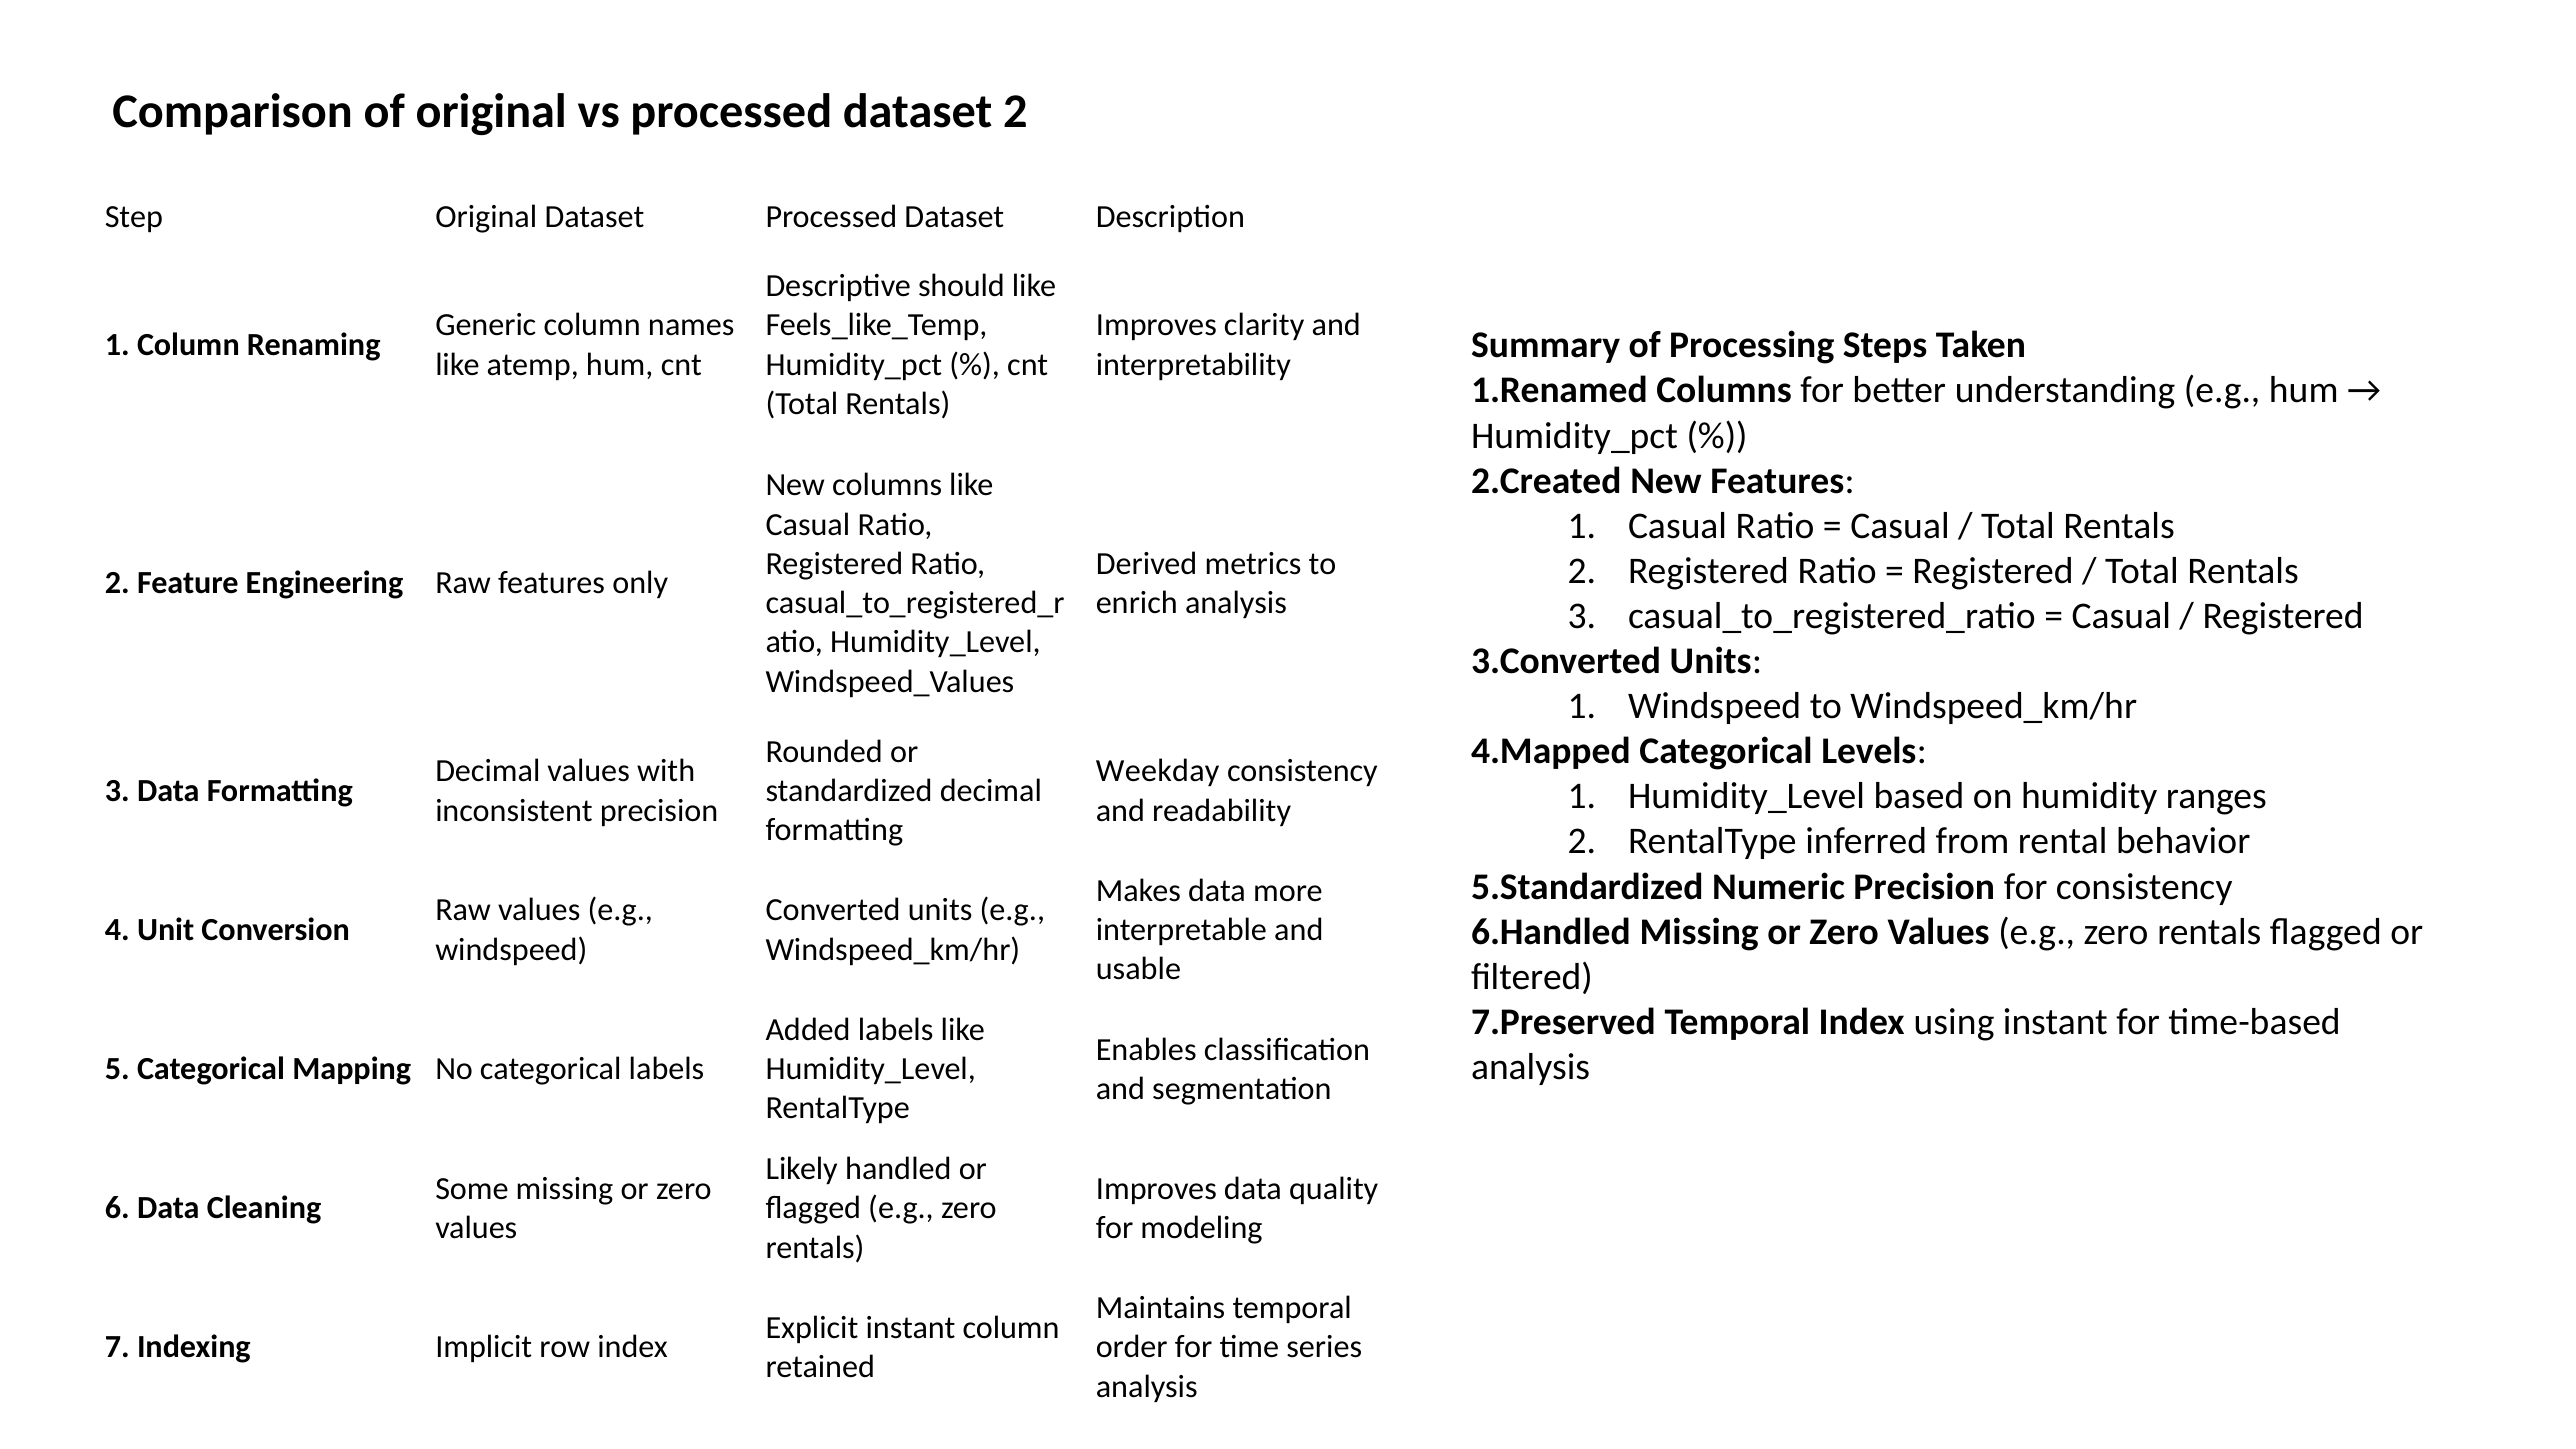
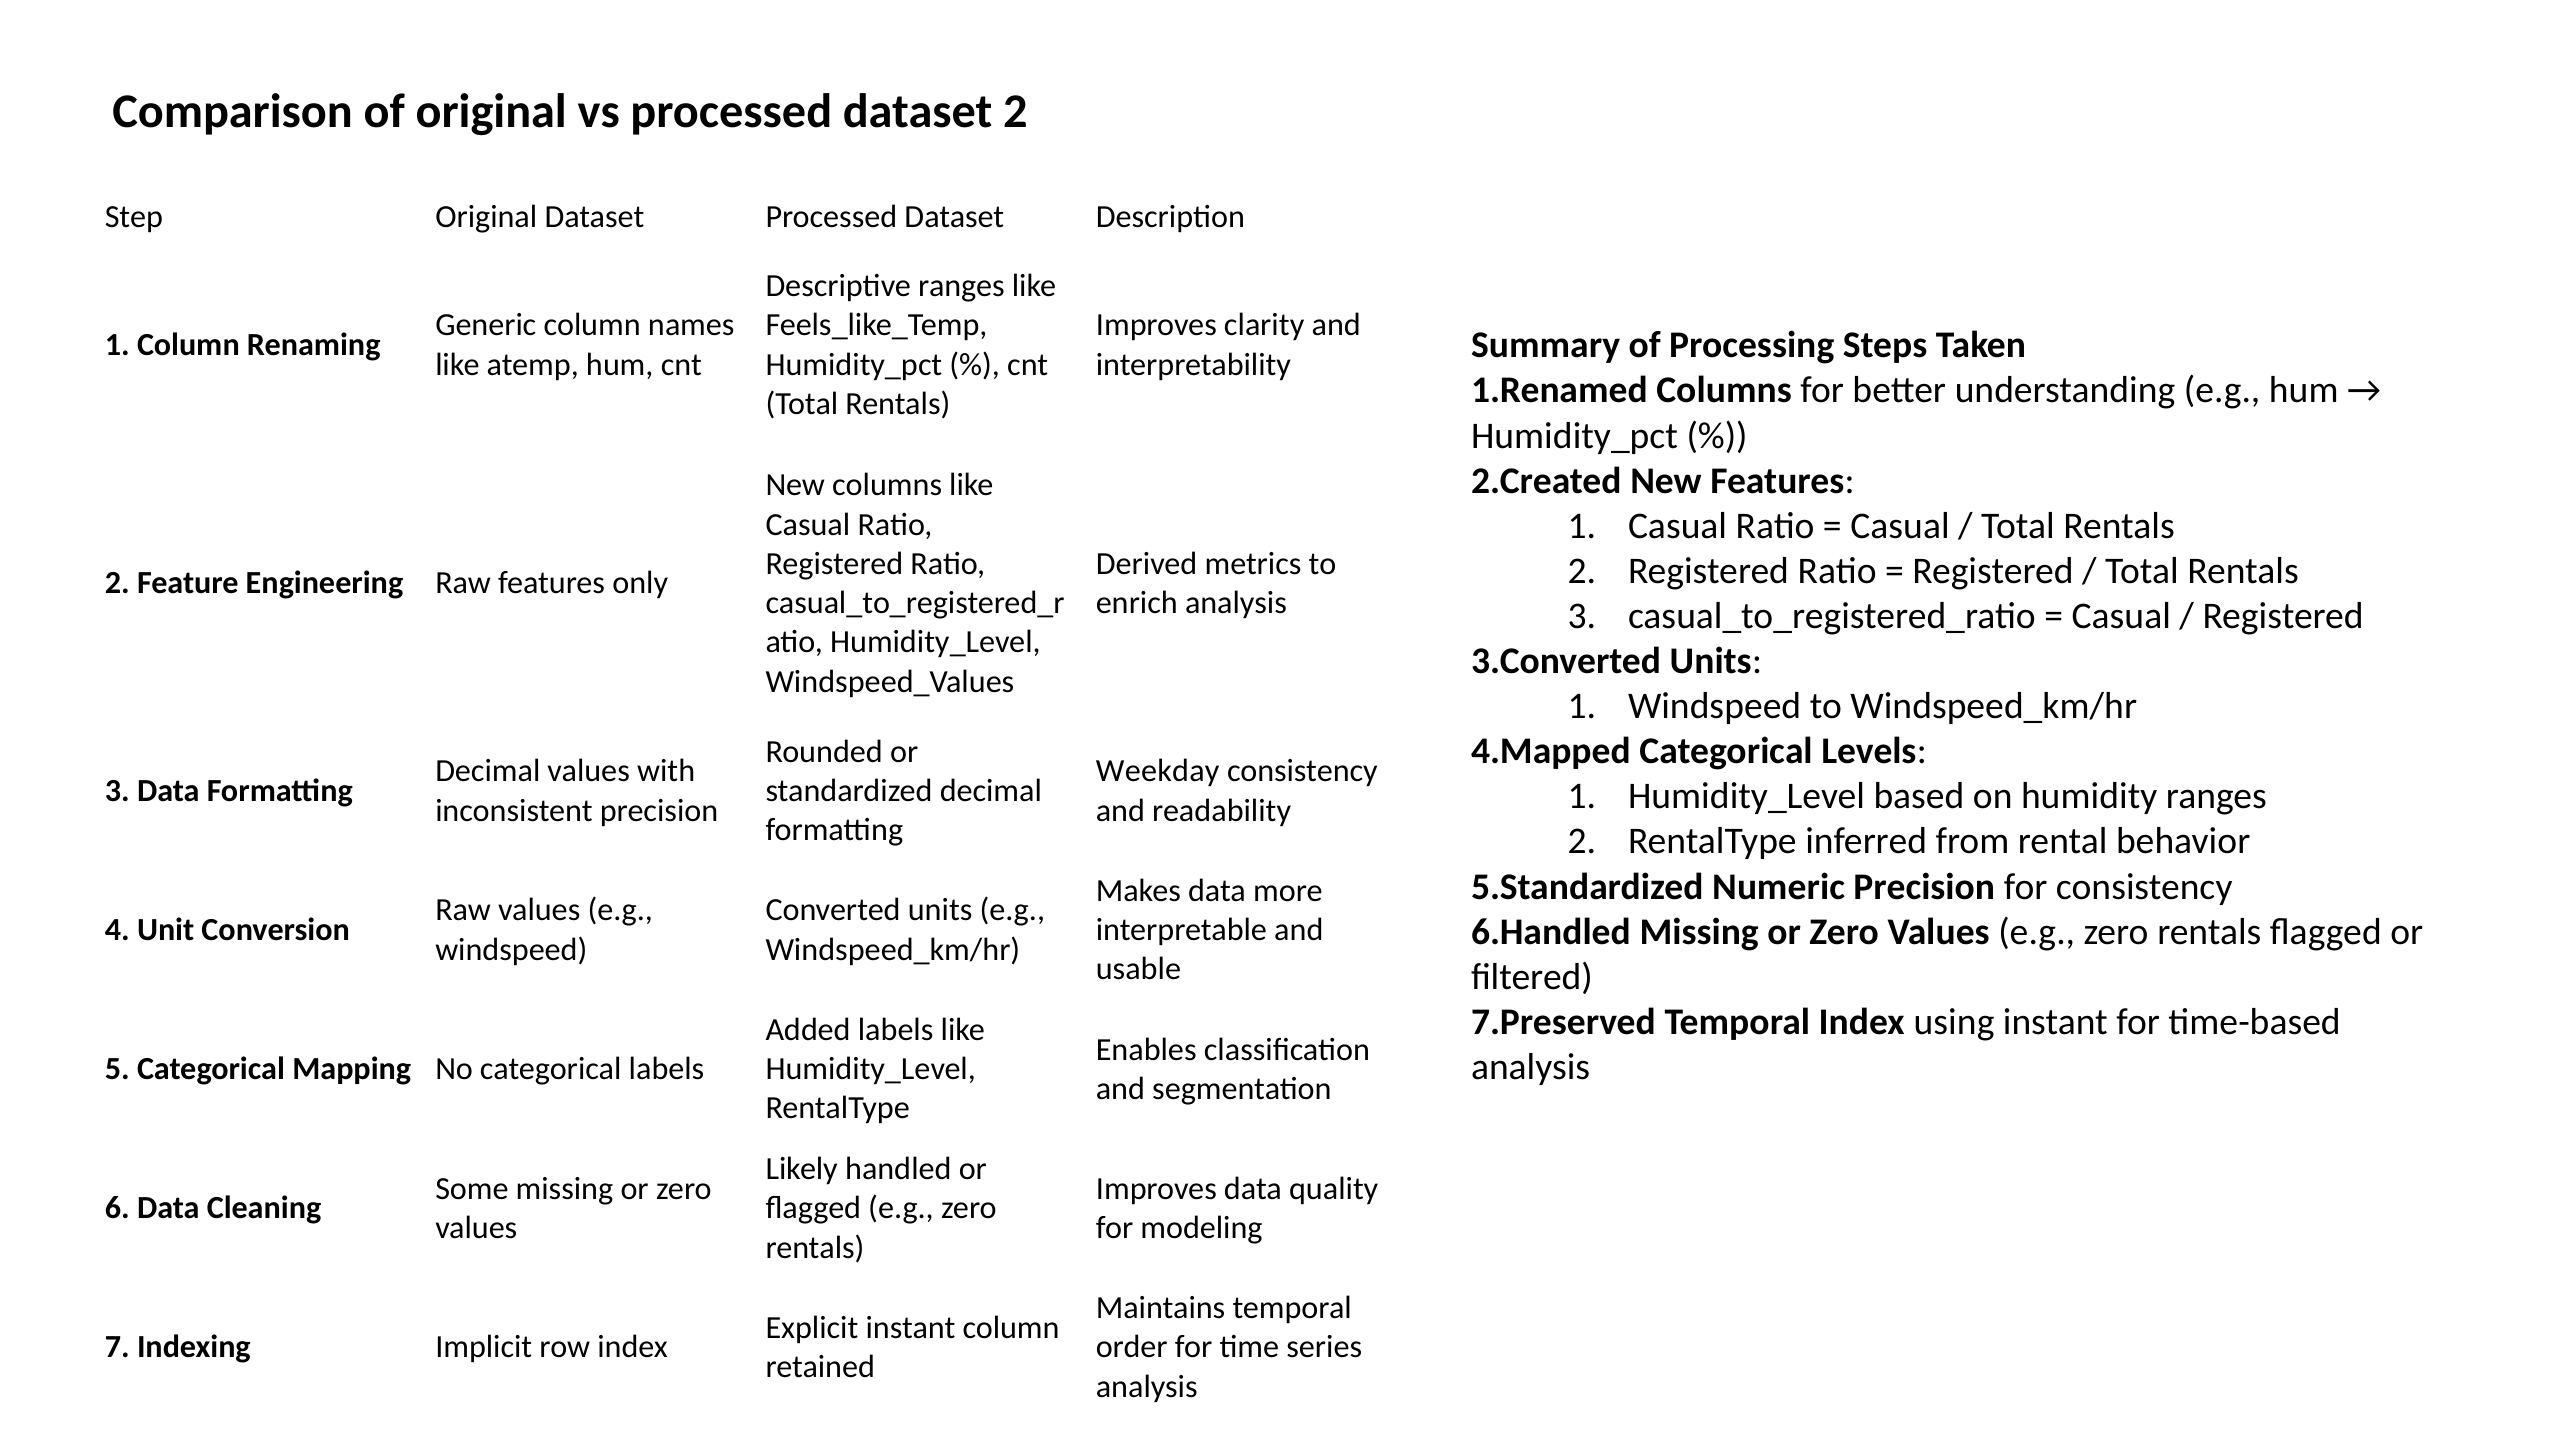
Descriptive should: should -> ranges (961, 286)
